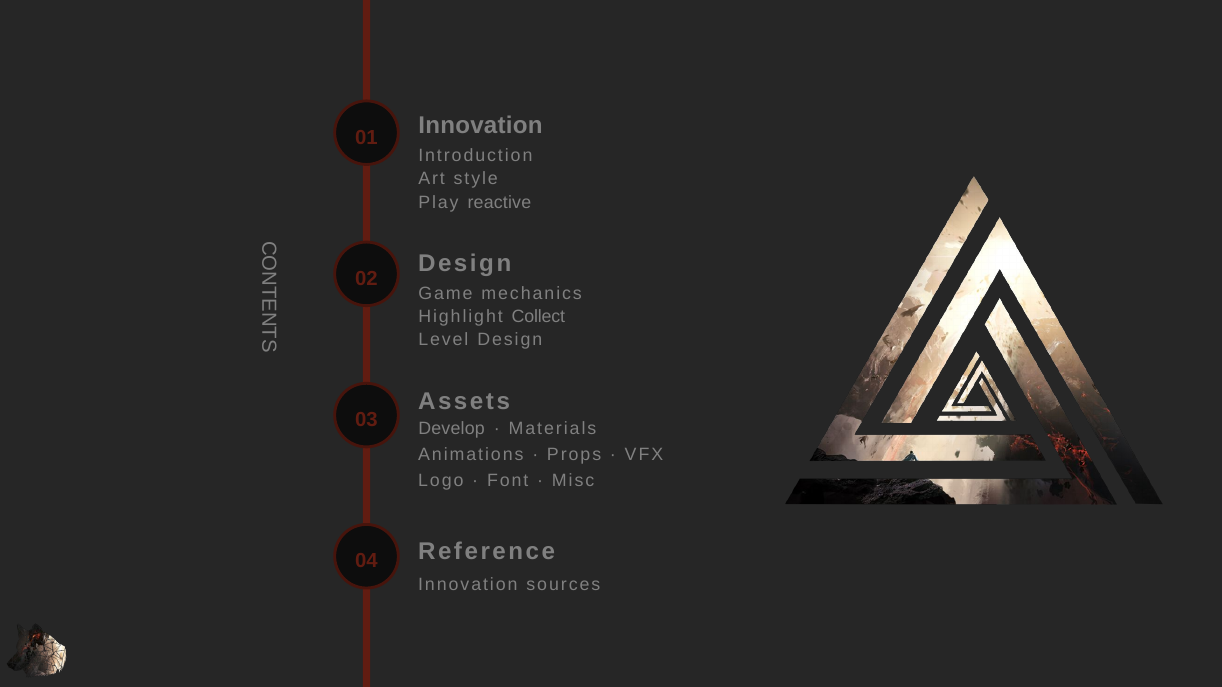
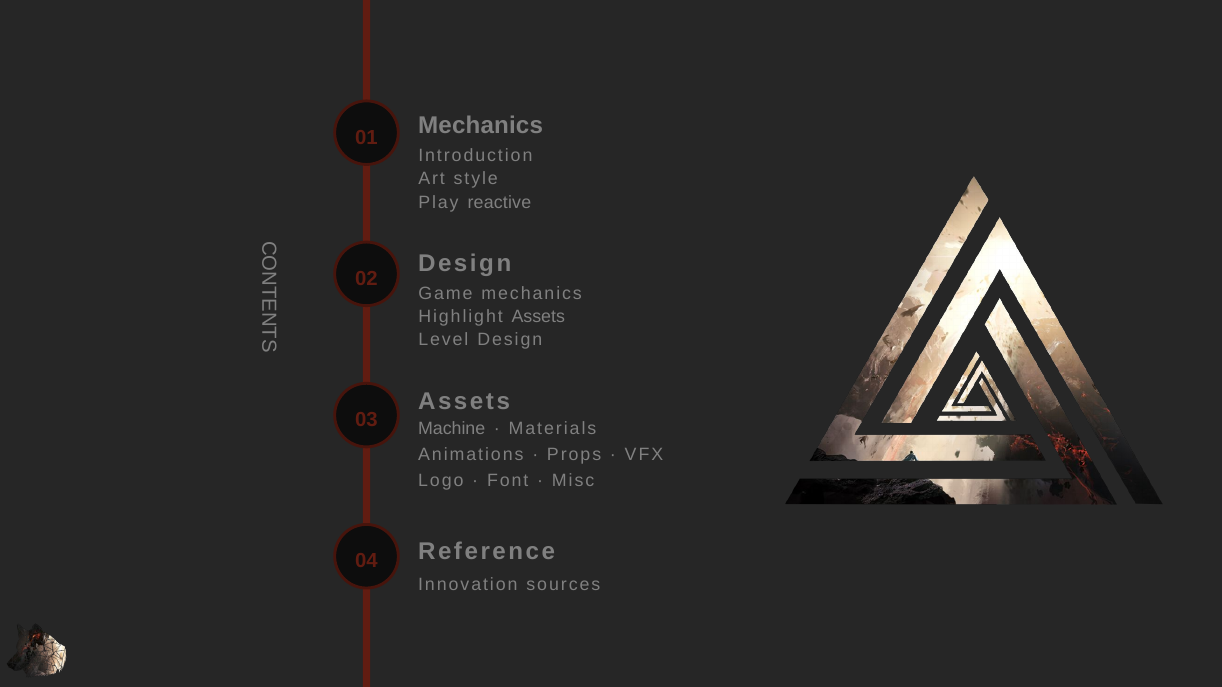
Innovation: Innovation -> Mechanics (481, 125)
Highlight Collect: Collect -> Assets (538, 317)
Develop: Develop -> Machine (452, 429)
